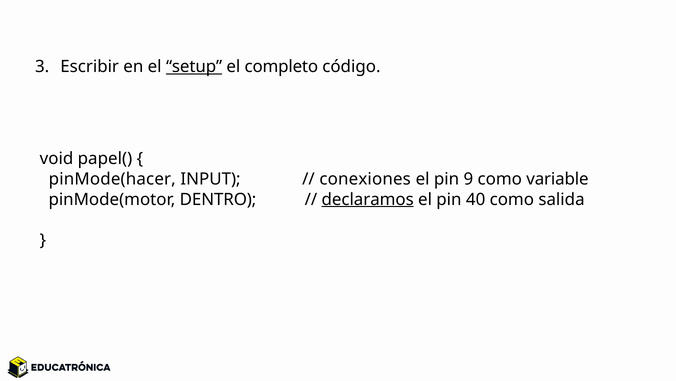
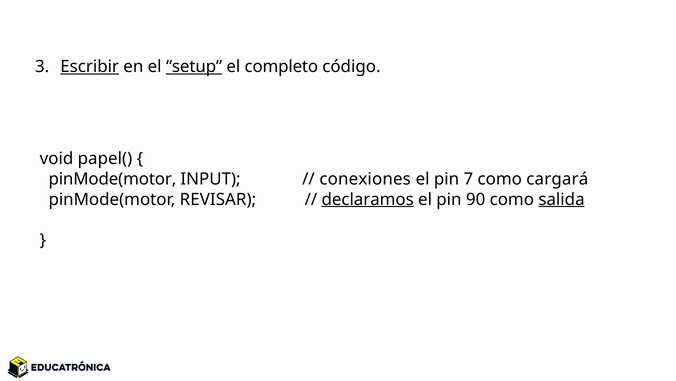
Escribir underline: none -> present (90, 66)
pinMode(hacer: pinMode(hacer -> pinMode(motor (112, 179)
9: 9 -> 7 (468, 179)
variable: variable -> cargará (557, 179)
DENTRO: DENTRO -> REVISAR (218, 199)
40: 40 -> 90 (476, 199)
salida underline: none -> present (562, 199)
